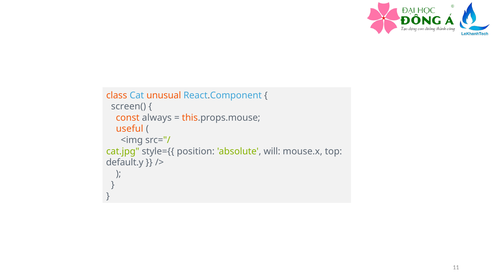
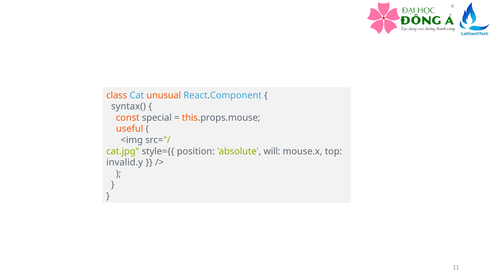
screen(: screen( -> syntax( (128, 106)
always: always -> special (157, 118)
default.y: default.y -> invalid.y (125, 162)
